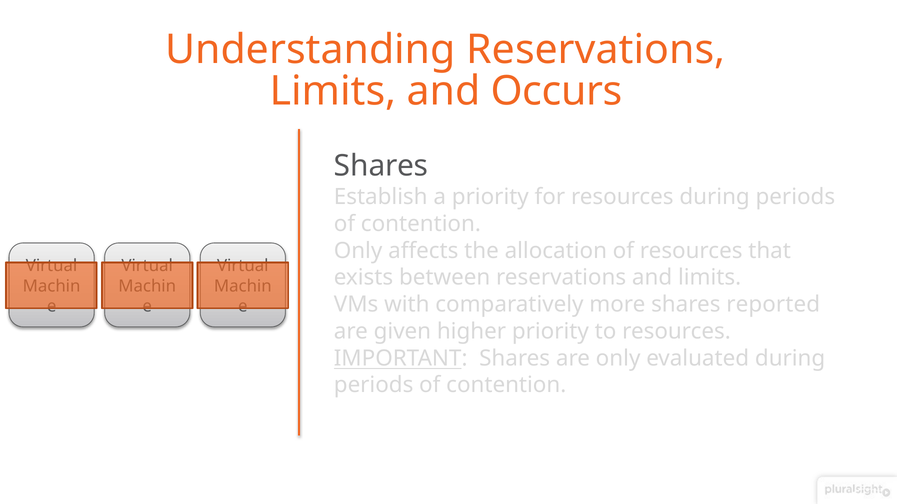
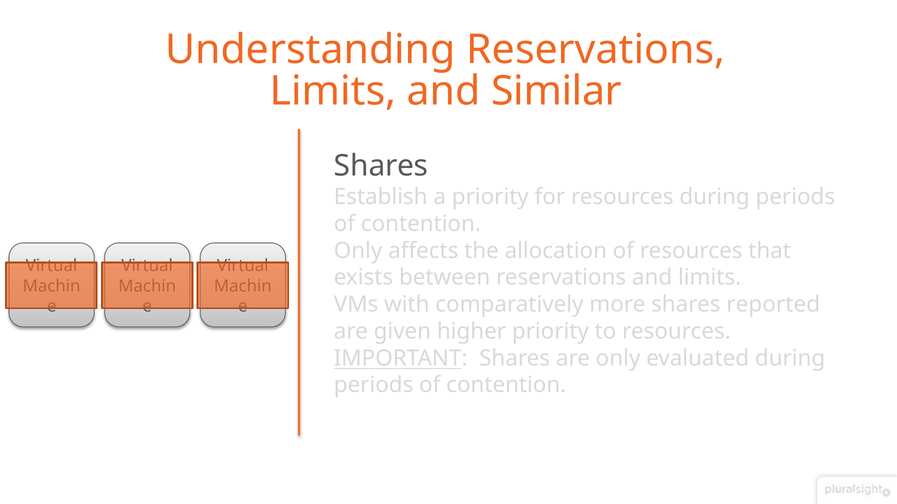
Occurs: Occurs -> Similar (557, 92)
